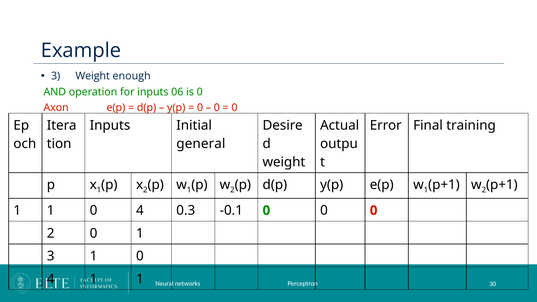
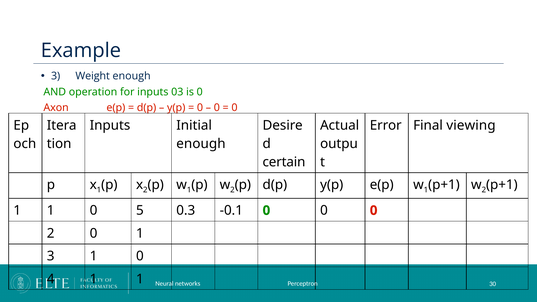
06: 06 -> 03 (177, 92)
training: training -> viewing (471, 125)
general: general -> enough (201, 144)
weight: weight -> certain (284, 162)
1 1 0 4: 4 -> 5 (140, 211)
